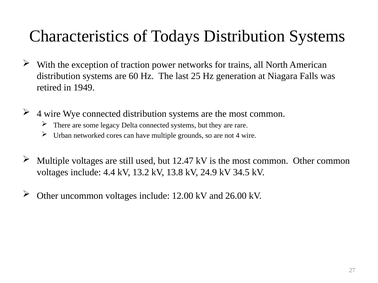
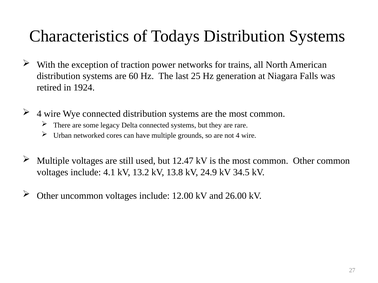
1949: 1949 -> 1924 (84, 88)
4.4: 4.4 -> 4.1 (109, 172)
